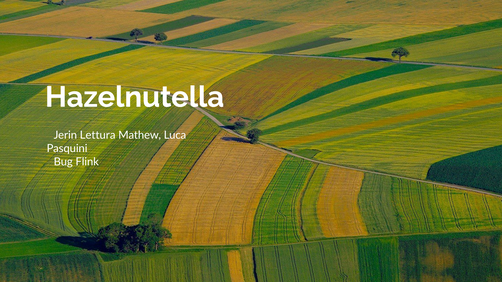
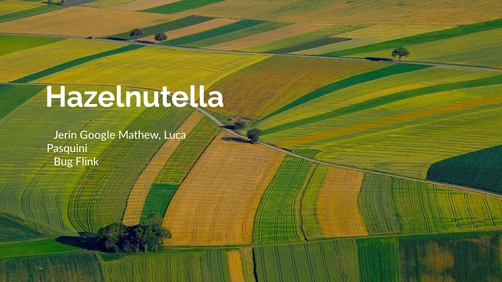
Lettura: Lettura -> Google (98, 135)
